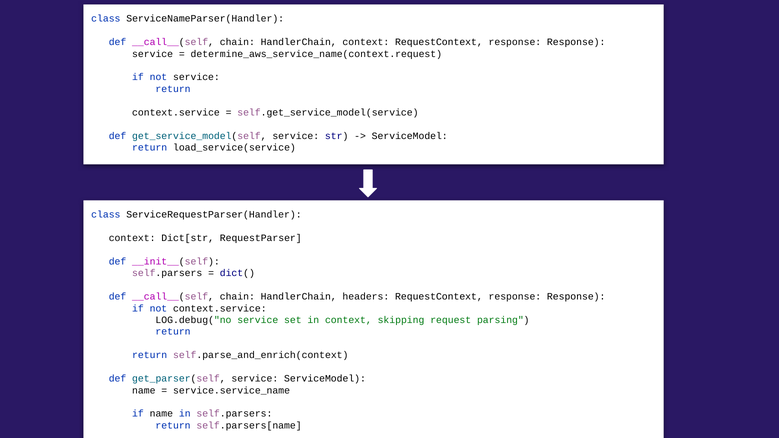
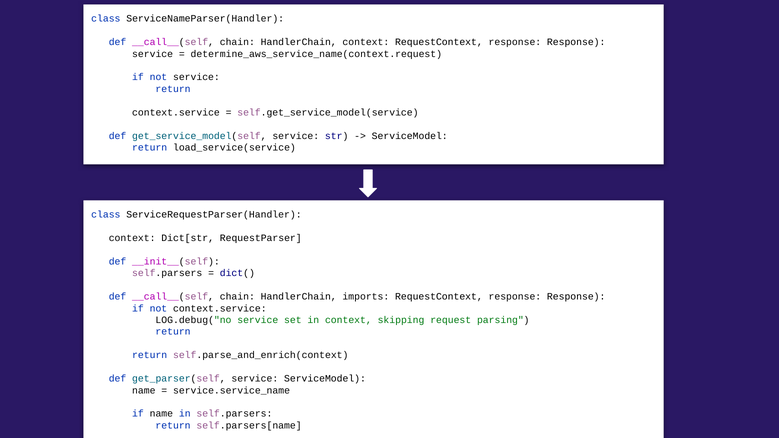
headers: headers -> imports (366, 297)
